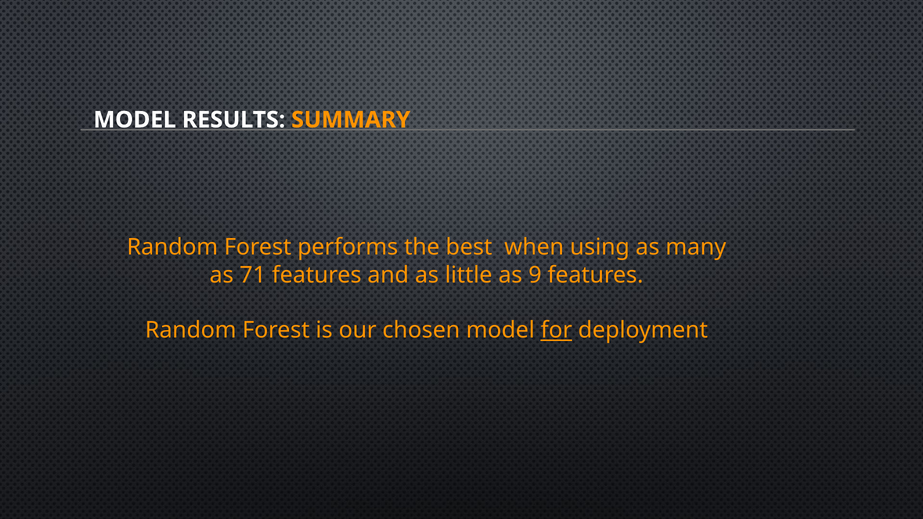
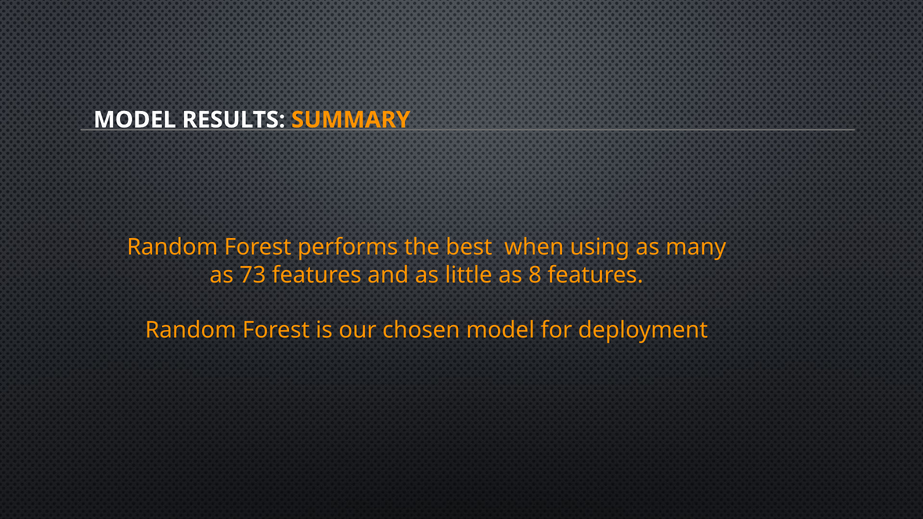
71: 71 -> 73 (253, 275)
9: 9 -> 8 (535, 275)
for underline: present -> none (556, 330)
